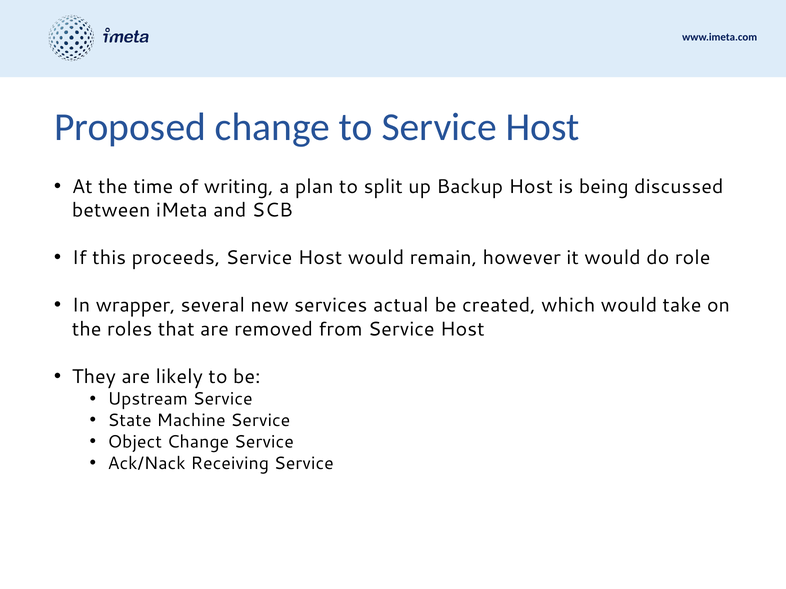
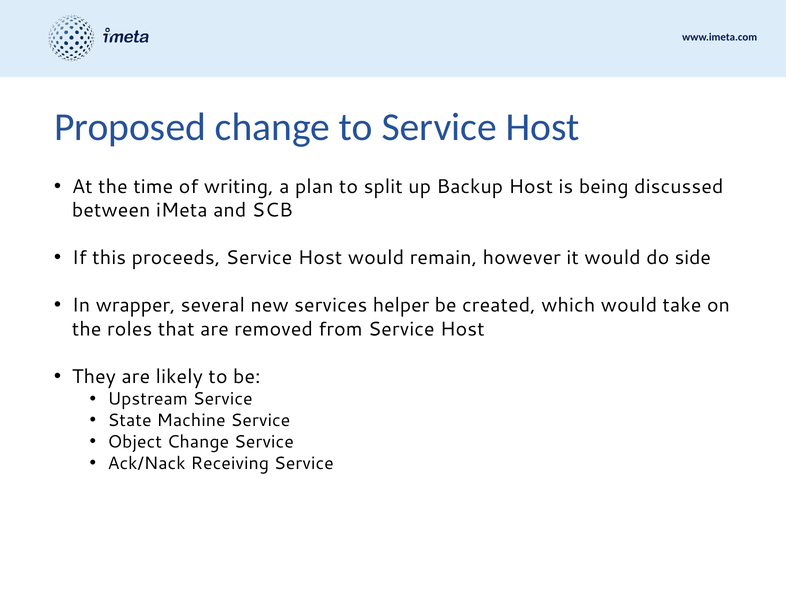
role: role -> side (693, 258)
actual: actual -> helper (401, 306)
